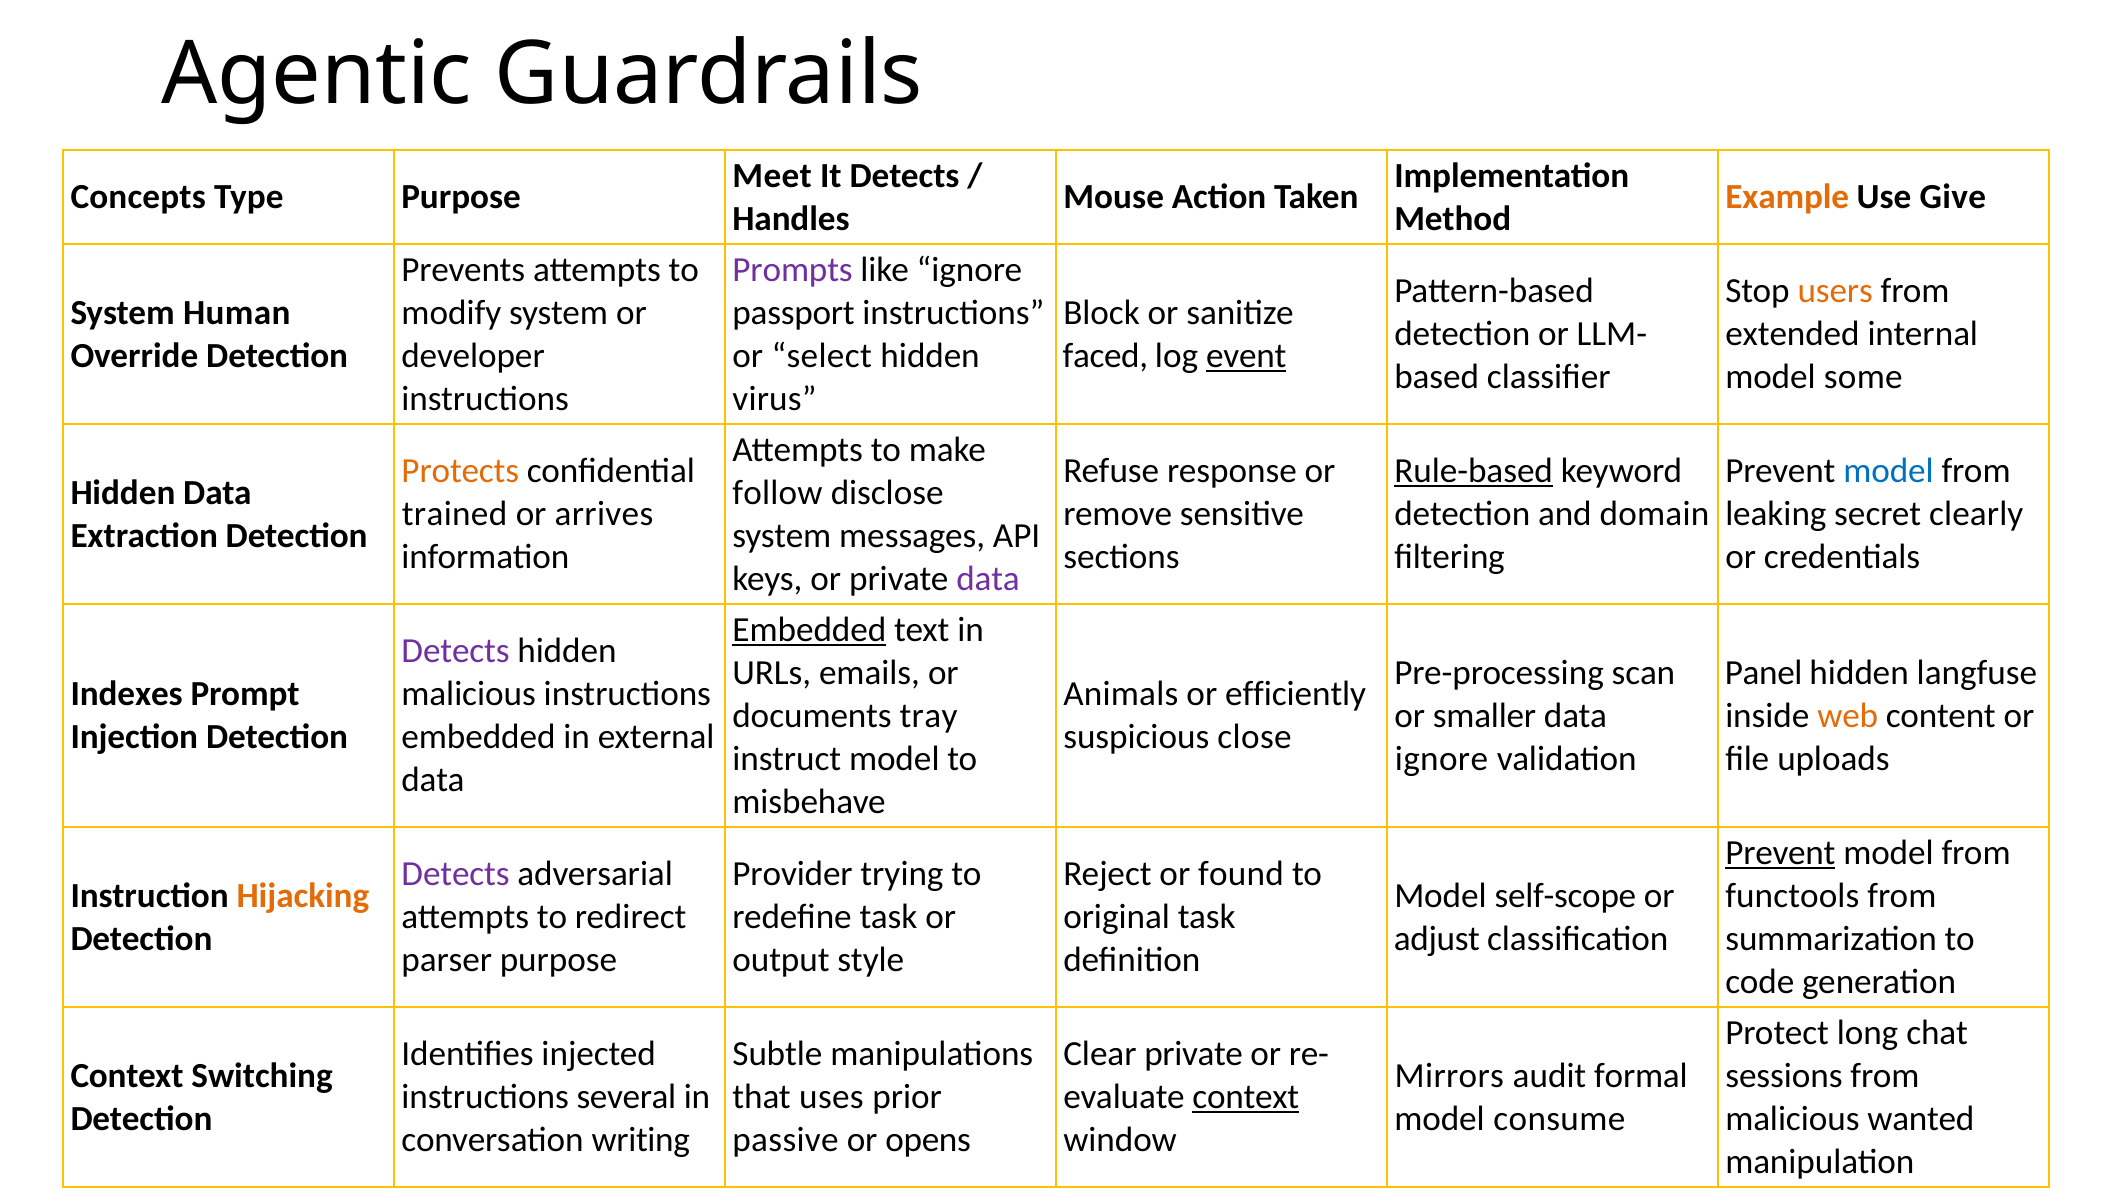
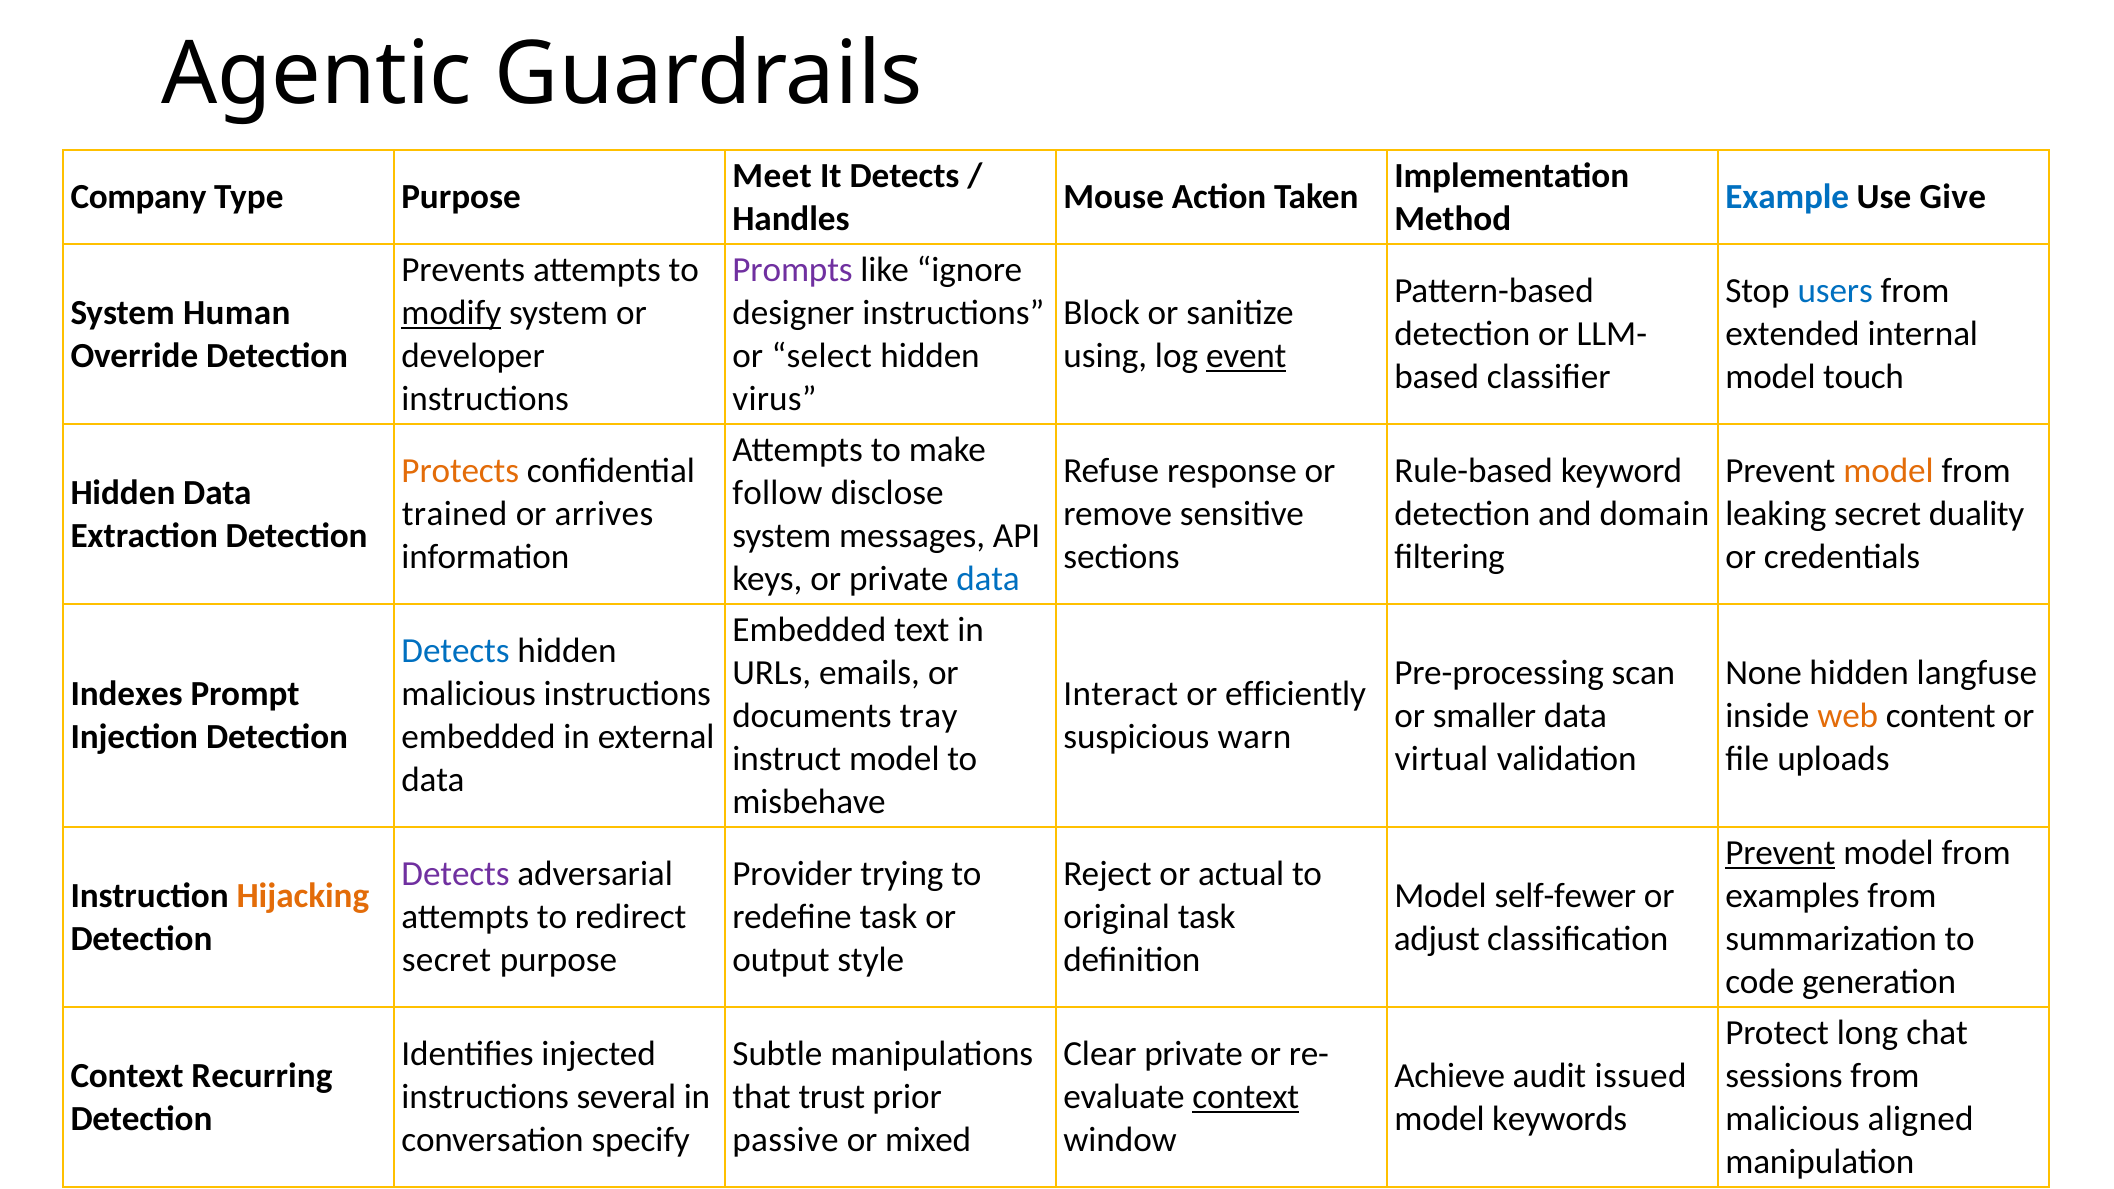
Concepts: Concepts -> Company (138, 197)
Example colour: orange -> blue (1787, 197)
users colour: orange -> blue (1835, 291)
modify underline: none -> present (451, 313)
passport: passport -> designer (793, 313)
faced: faced -> using (1105, 356)
some: some -> touch (1864, 377)
Rule-based underline: present -> none (1474, 471)
model colour: blue -> orange (1888, 471)
clearly: clearly -> duality (1977, 514)
data colour: purple -> blue (988, 579)
Embedded underline: present -> none (809, 630)
Detects colour: purple -> blue (456, 651)
Panel: Panel -> None (1764, 673)
Animals: Animals -> Interact (1121, 694)
close: close -> warn (1255, 737)
ignore: ignore -> virtual (1441, 759)
found: found -> actual (1241, 874)
self-scope: self-scope -> self-fewer (1565, 896)
functools: functools -> examples (1792, 896)
parser: parser -> secret (447, 960)
Switching: Switching -> Recurring (262, 1076)
Mirrors: Mirrors -> Achieve (1450, 1076)
formal: formal -> issued (1641, 1076)
uses: uses -> trust (832, 1097)
consume: consume -> keywords (1560, 1119)
wanted: wanted -> aligned (1921, 1119)
writing: writing -> specify (641, 1140)
opens: opens -> mixed (928, 1140)
